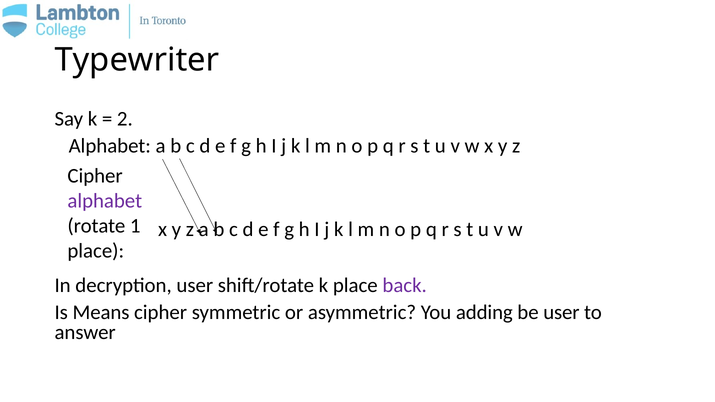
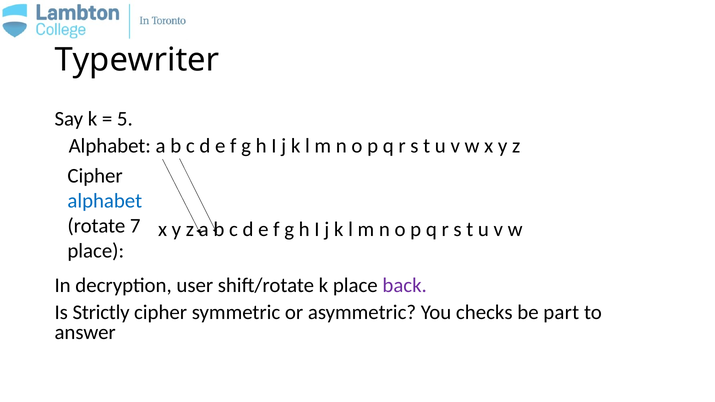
2: 2 -> 5 (125, 119)
alphabet colour: purple -> blue (105, 201)
1: 1 -> 7 (135, 226)
Means: Means -> Strictly (101, 312)
adding: adding -> checks (484, 312)
be user: user -> part (561, 312)
